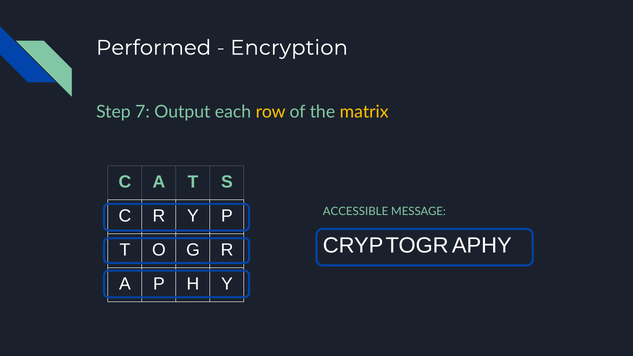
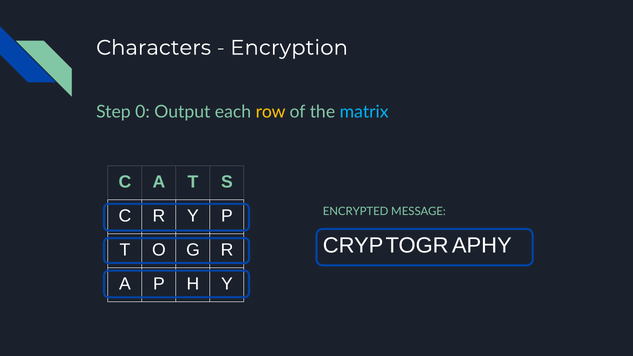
Performed: Performed -> Characters (154, 48)
7: 7 -> 0 (142, 112)
matrix colour: yellow -> light blue (364, 112)
ACCESSIBLE: ACCESSIBLE -> ENCRYPTED (356, 211)
